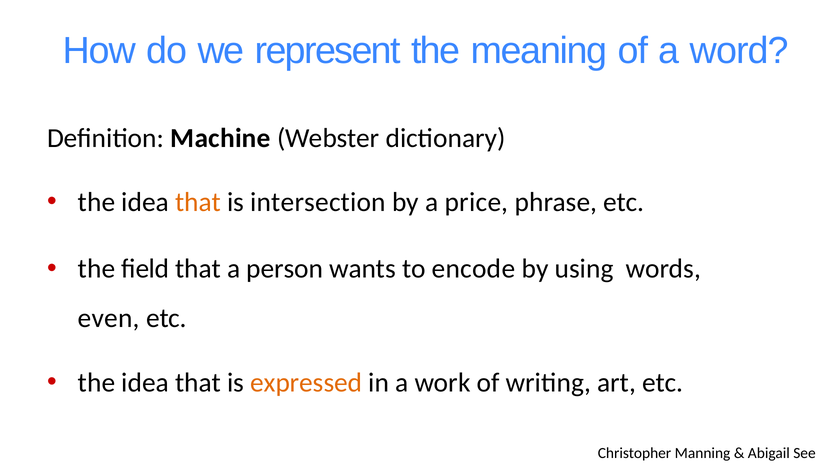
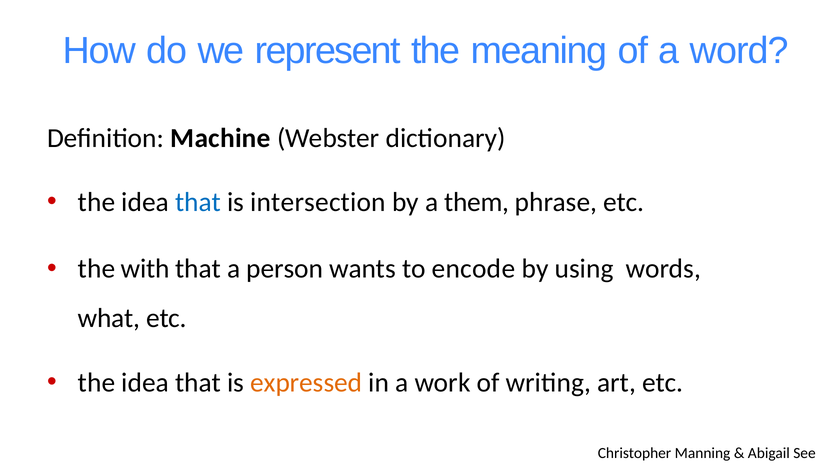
that colour: orange -> blue (198, 202)
price: price -> them (477, 202)
ﬁeld: ﬁeld -> with (145, 269)
even: even -> what (109, 318)
